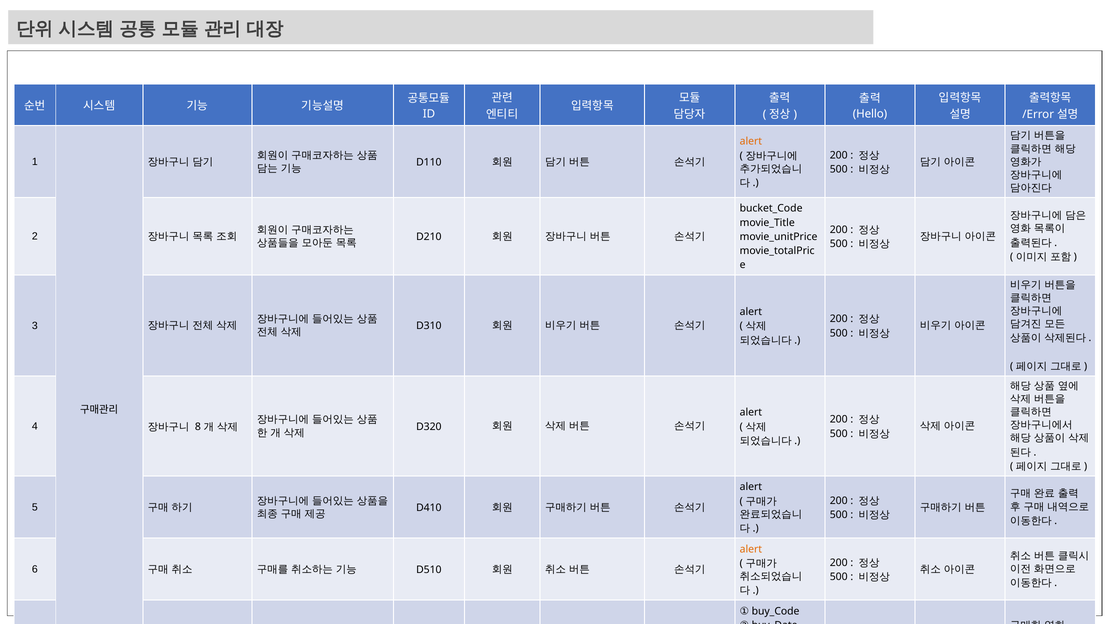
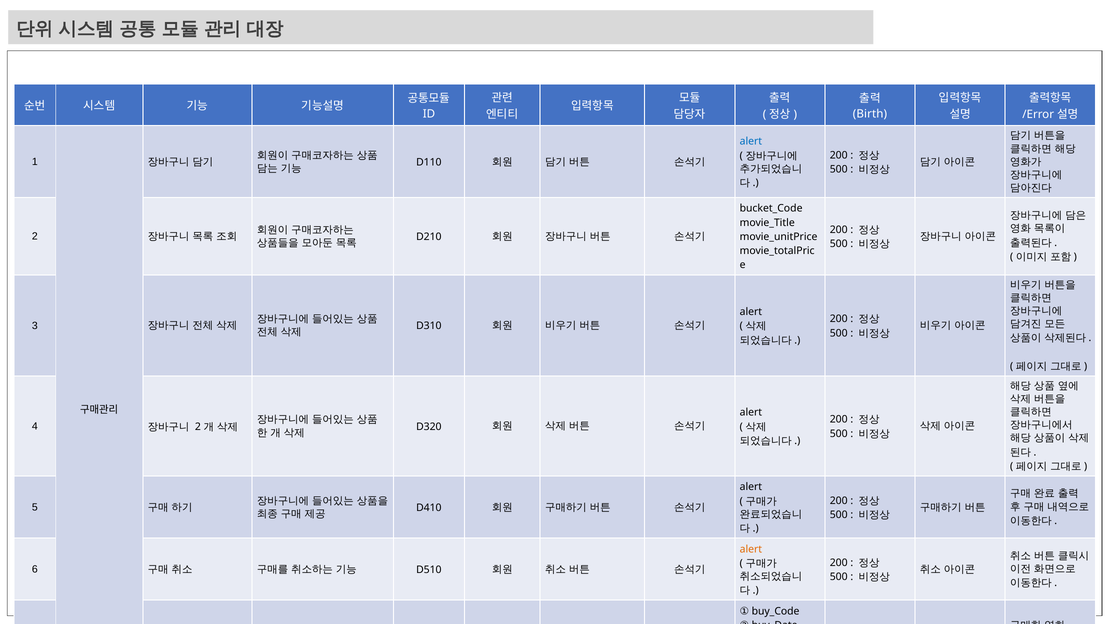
Hello: Hello -> Birth (870, 114)
alert colour: orange -> blue (751, 142)
8: 8 -> 2 (198, 427)
